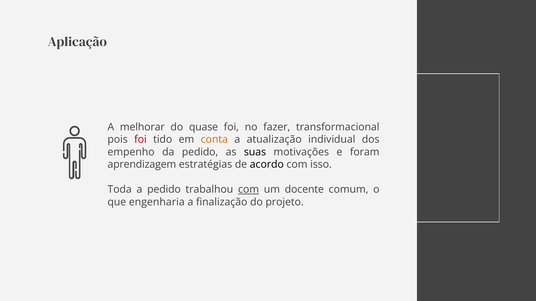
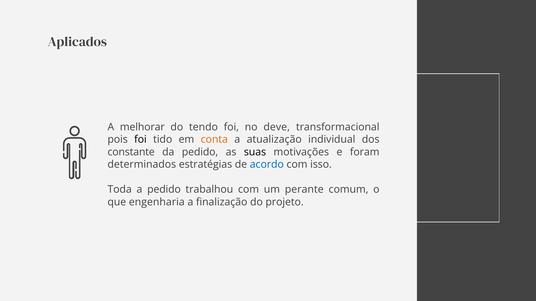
Aplicação: Aplicação -> Aplicados (77, 42)
quase: quase -> tendo (203, 127)
fazer: fazer -> deve (277, 127)
foi colour: red -> black (140, 140)
empenho: empenho -> constante (131, 152)
aprendizagem: aprendizagem -> determinados (142, 165)
acordo colour: black -> blue (267, 165)
com underline: present -> none (249, 190)
docente: docente -> perante (304, 190)
